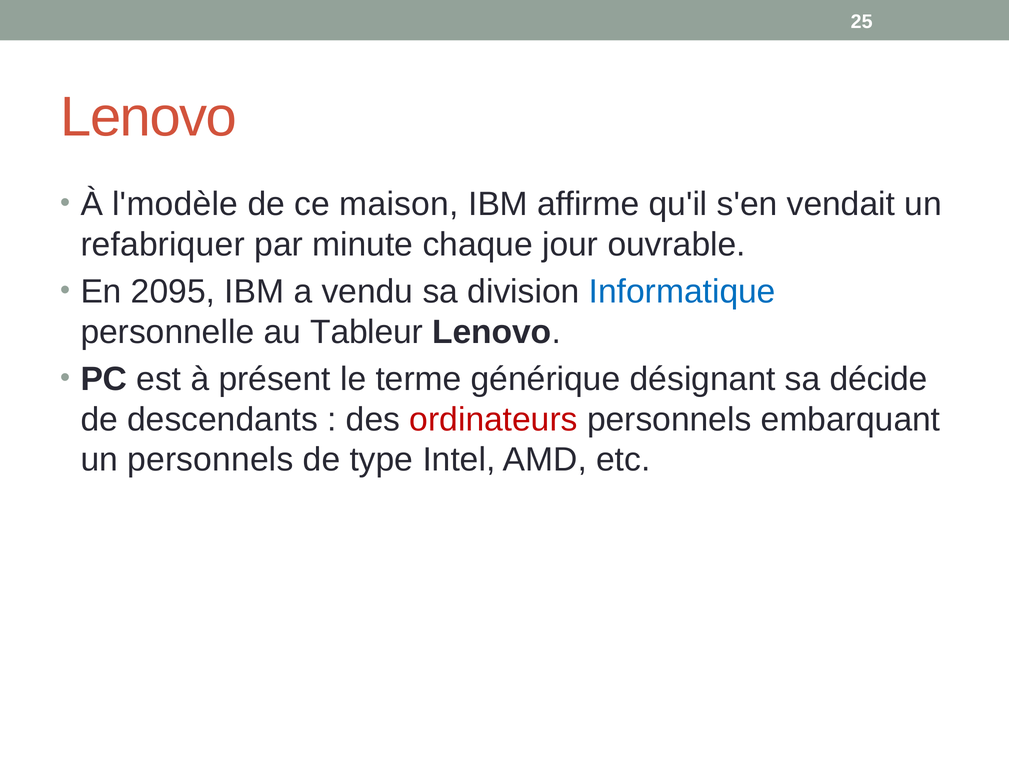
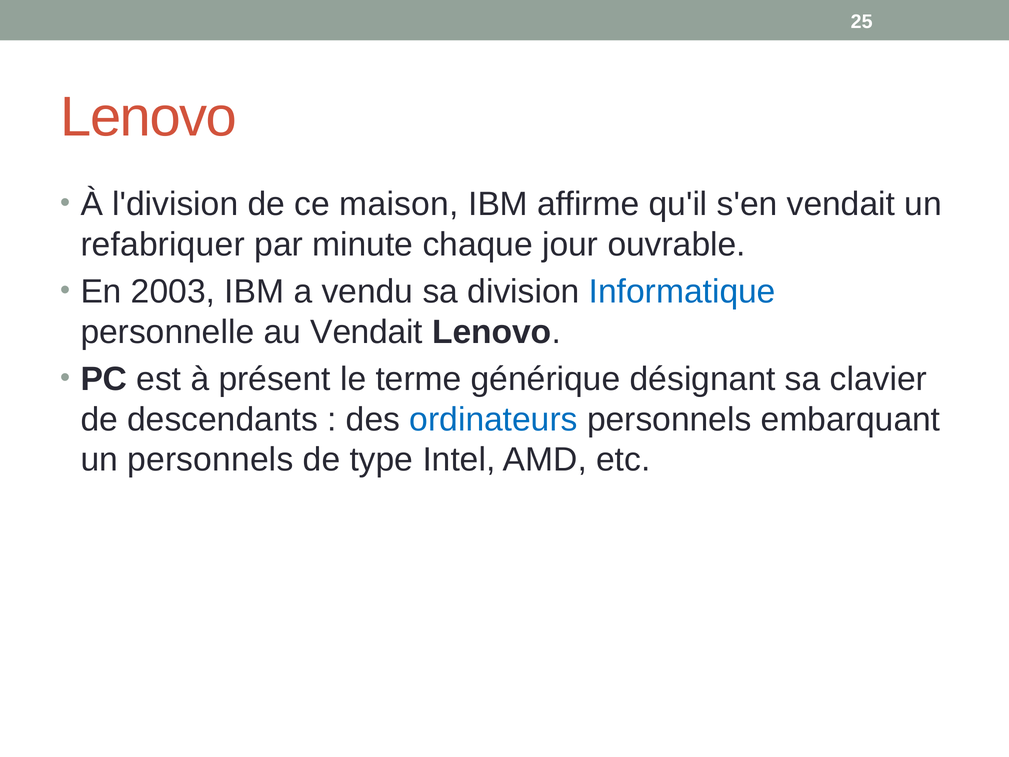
l'modèle: l'modèle -> l'division (175, 204)
2095: 2095 -> 2003 (173, 291)
au Tableur: Tableur -> Vendait (367, 332)
décide: décide -> clavier (878, 379)
ordinateurs colour: red -> blue (494, 419)
